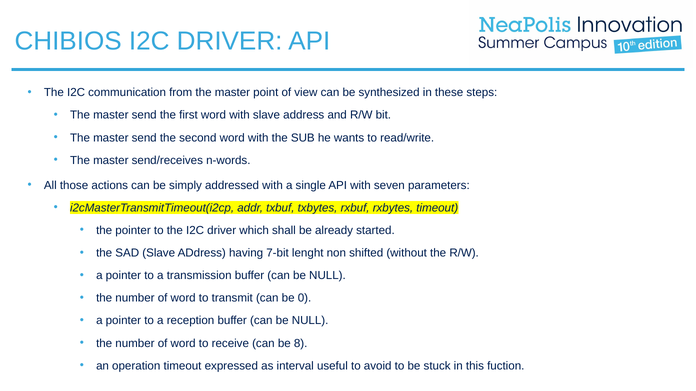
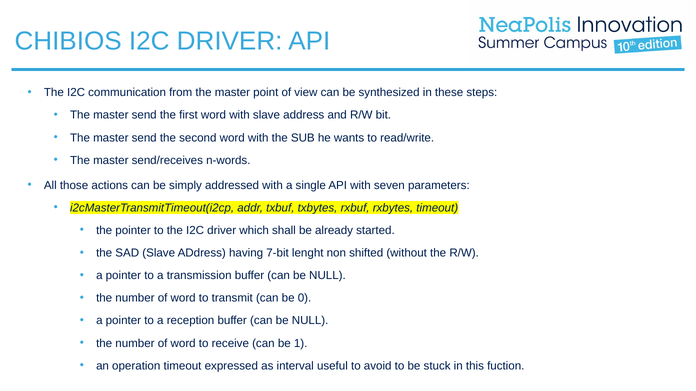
8: 8 -> 1 (301, 344)
